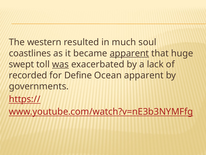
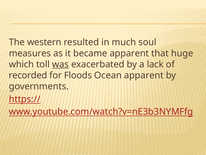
coastlines: coastlines -> measures (30, 53)
apparent underline: present -> none (129, 53)
swept: swept -> which (21, 64)
Define: Define -> Floods (78, 75)
